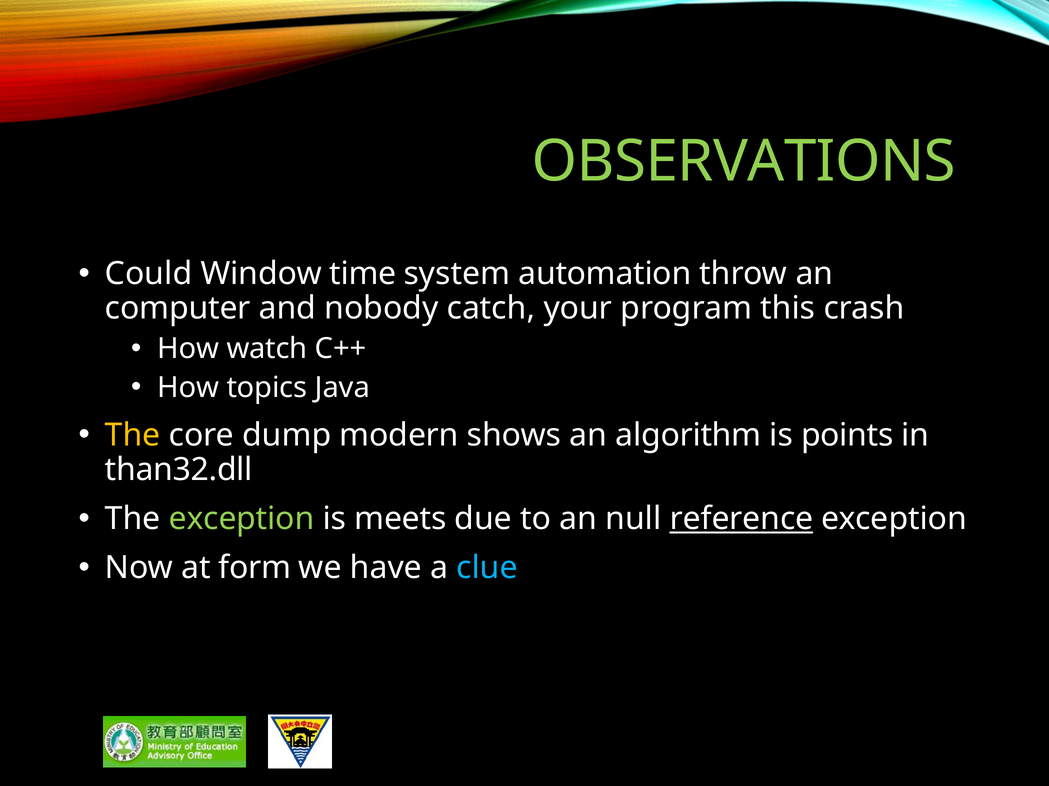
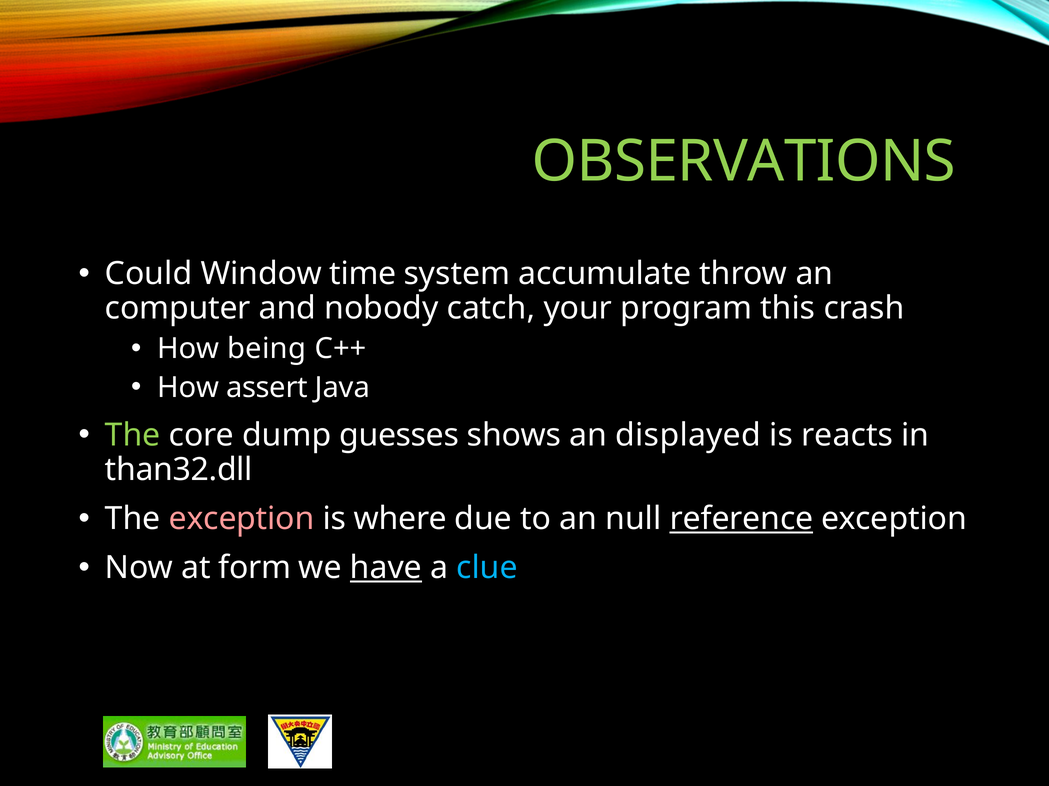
automation: automation -> accumulate (605, 274)
watch: watch -> being (267, 349)
topics: topics -> assert (267, 388)
The colour: yellow -> light green (133, 435)
modern: modern -> guesses (399, 435)
algorithm: algorithm -> displayed (688, 435)
points: points -> reacts (847, 435)
exception colour: light green -> pink (242, 519)
meets: meets -> where (400, 519)
have underline: none -> present (386, 568)
